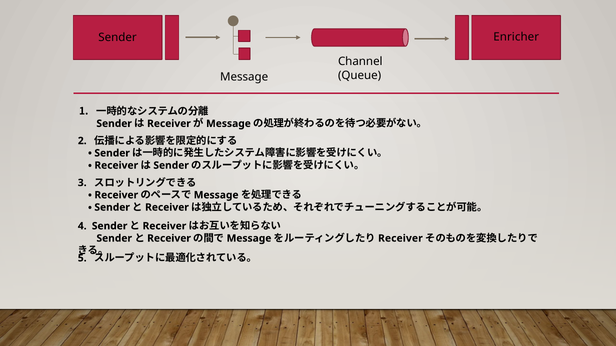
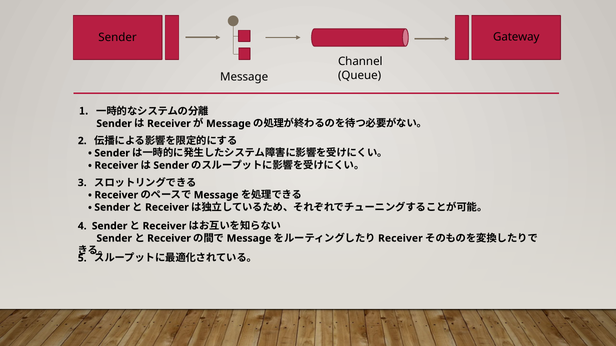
Enricher: Enricher -> Gateway (516, 37)
